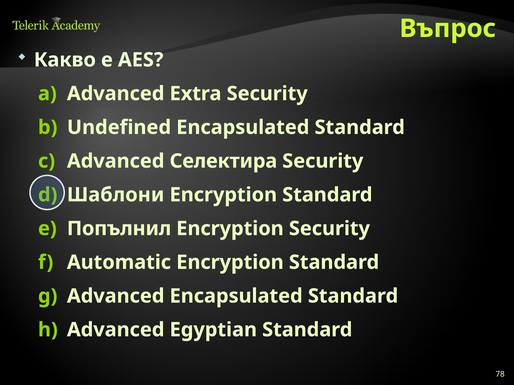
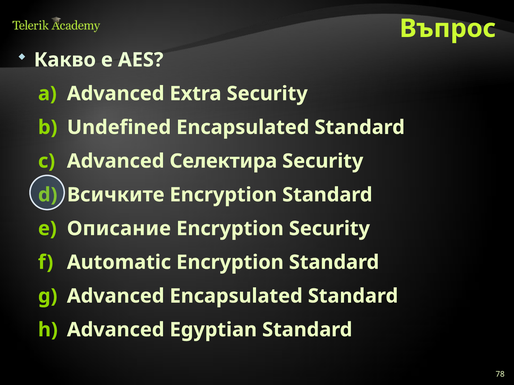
Шаблони: Шаблони -> Всичките (116, 195)
Попълнил: Попълнил -> Описание (119, 229)
